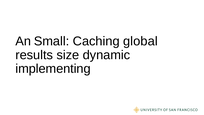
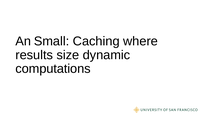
global: global -> where (140, 41)
implementing: implementing -> computations (53, 69)
